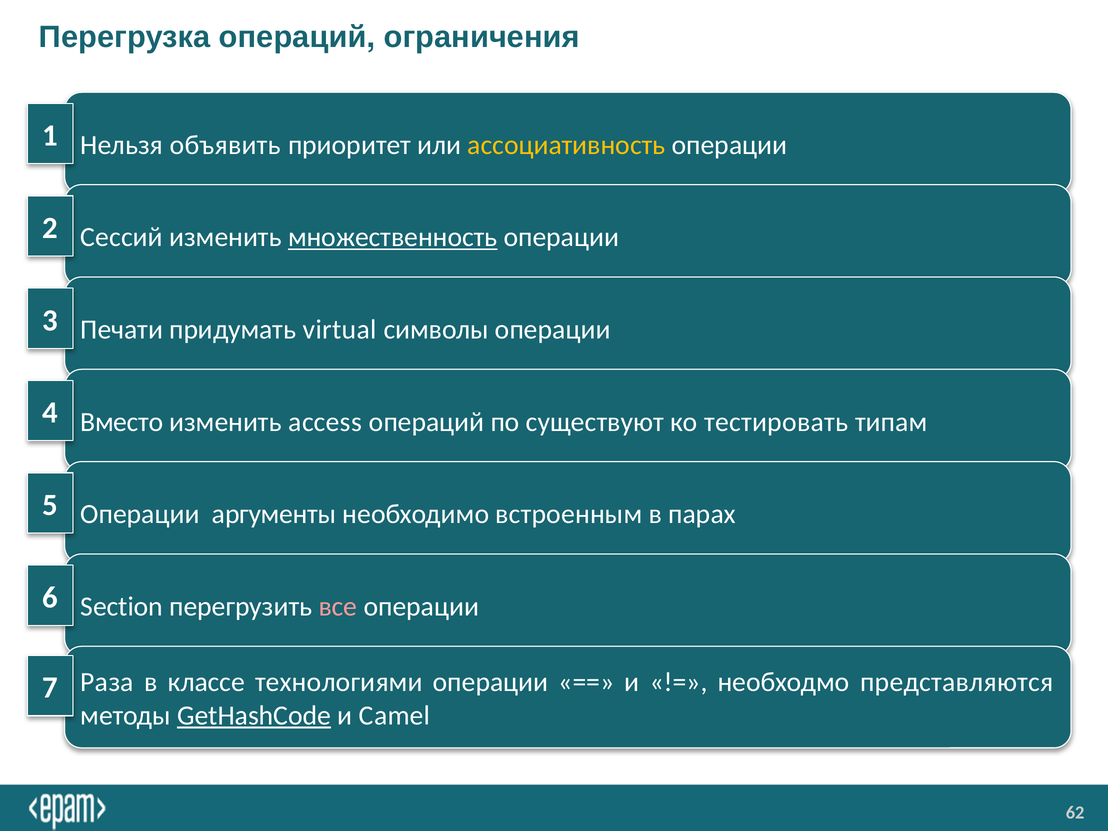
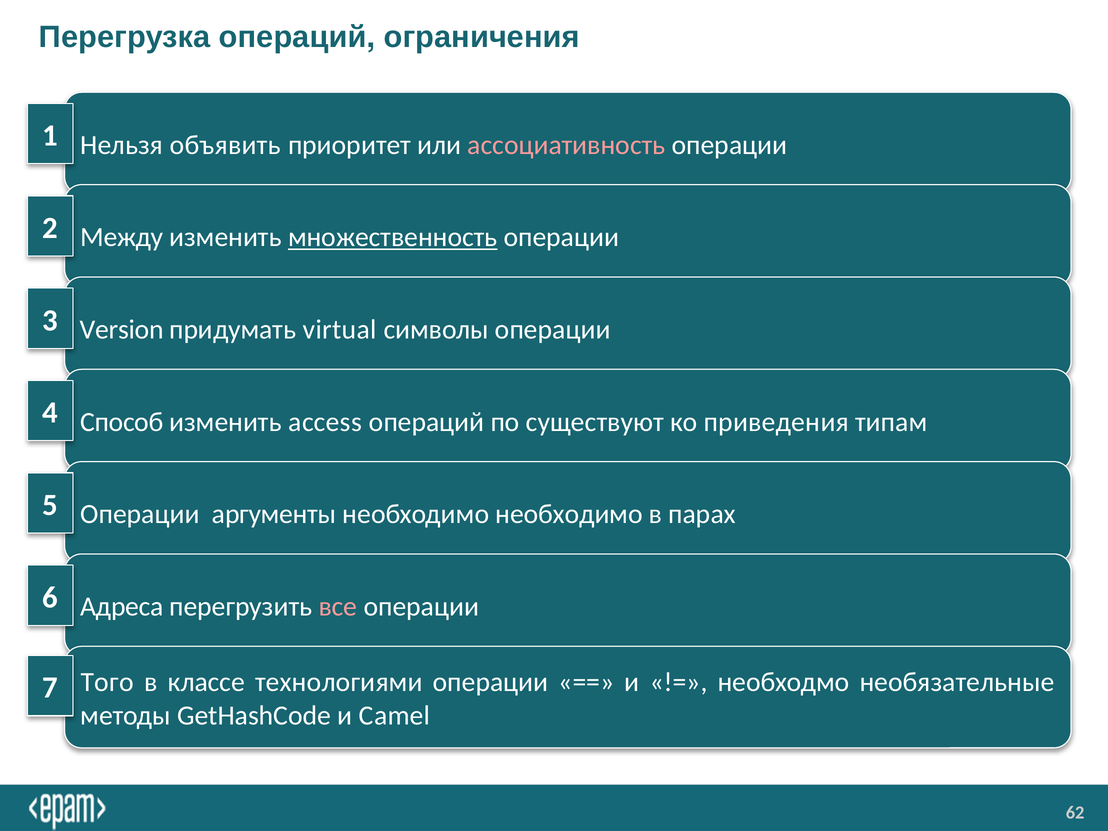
ассоциативность colour: yellow -> pink (566, 145)
Сессий: Сессий -> Между (122, 237)
Печати: Печати -> Version (122, 330)
Вместо: Вместо -> Способ (122, 422)
тестировать: тестировать -> приведения (776, 422)
необходимо встроенным: встроенным -> необходимо (569, 514)
Section: Section -> Адреса (122, 607)
Раза: Раза -> Того (107, 682)
представляются: представляются -> необязательные (957, 682)
GetHashCode underline: present -> none (254, 716)
